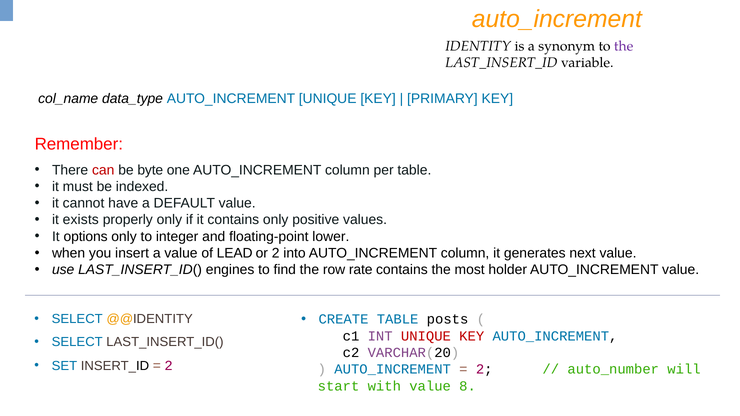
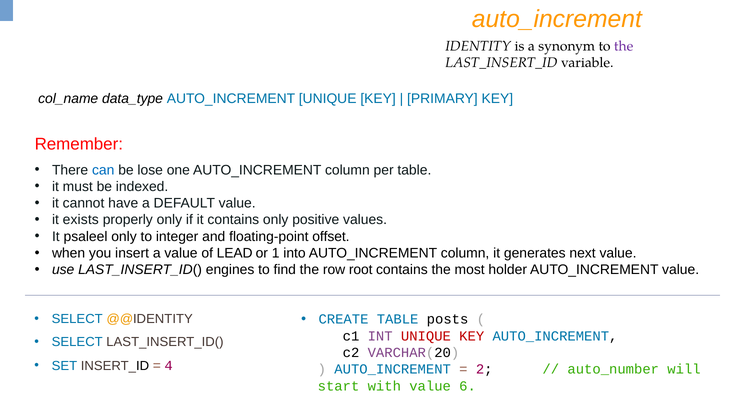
can colour: red -> blue (103, 170)
byte: byte -> lose (150, 170)
options: options -> psaleel (86, 237)
lower: lower -> offset (331, 237)
or 2: 2 -> 1 (276, 253)
rate: rate -> root (361, 270)
2: 2 -> 4 (169, 366)
8: 8 -> 6 (468, 386)
